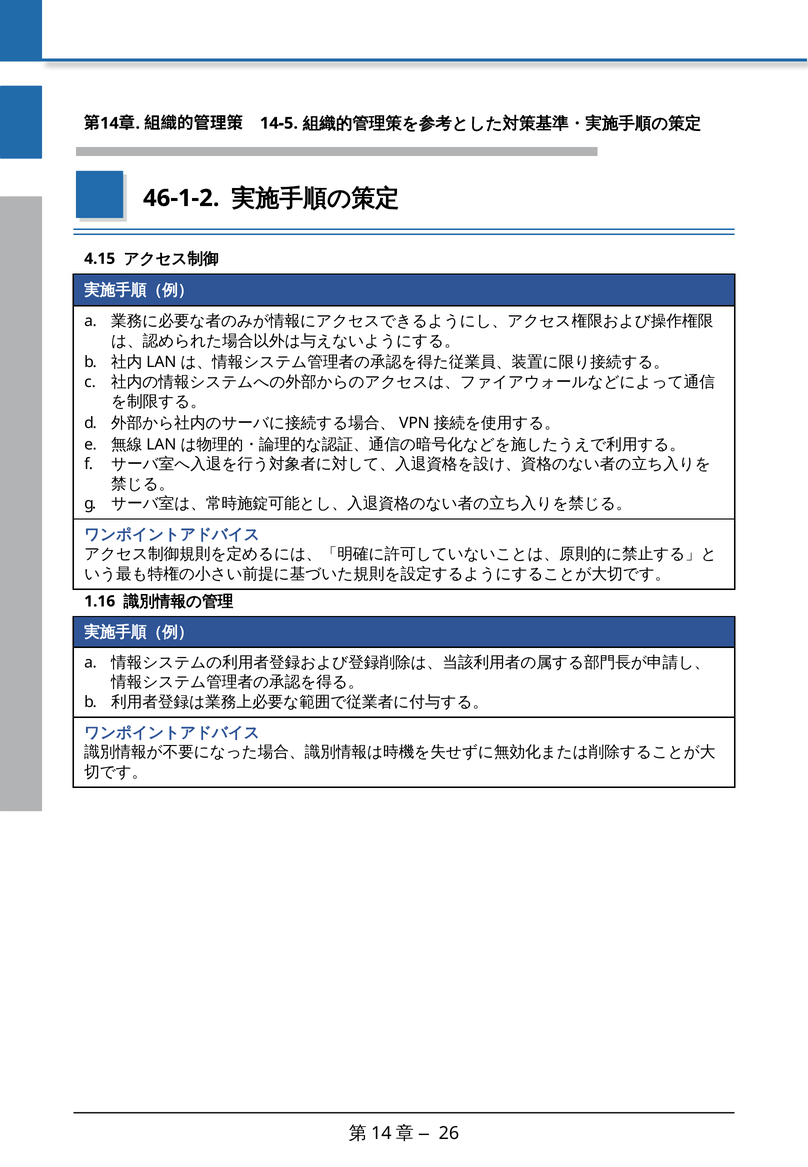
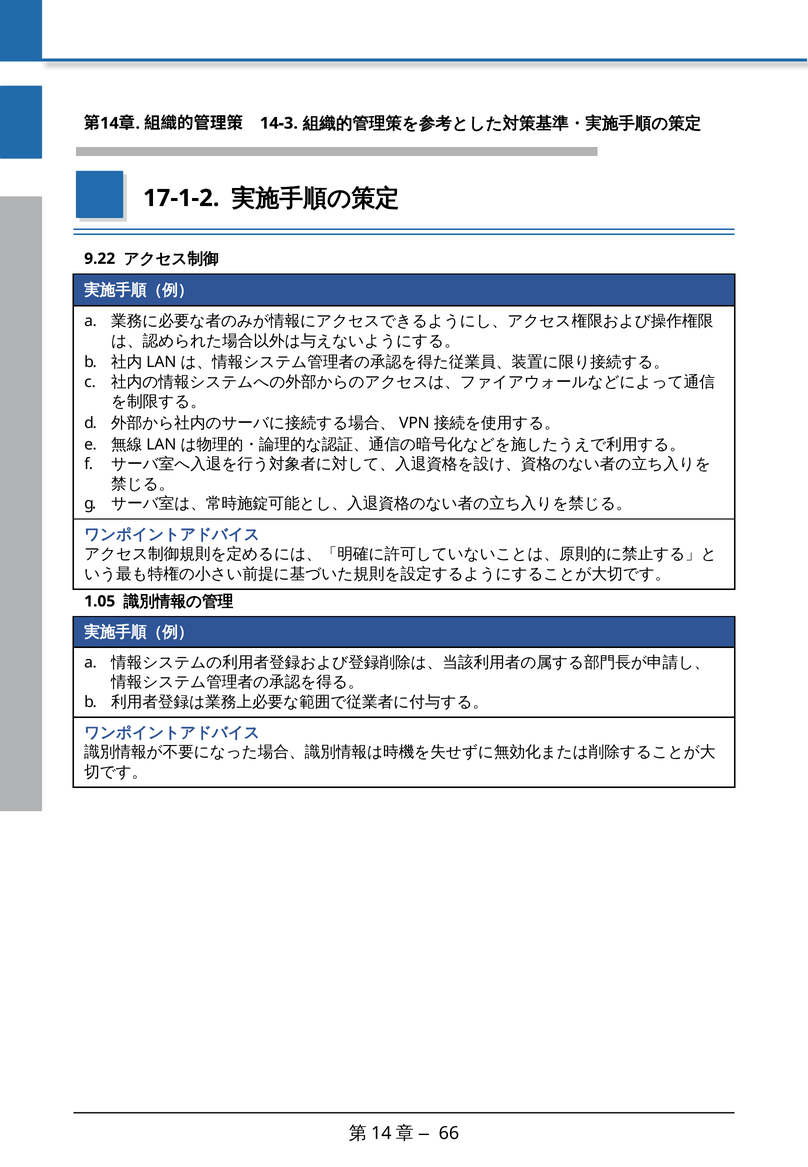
14-5: 14-5 -> 14-3 (279, 123)
46-1-2: 46-1-2 -> 17-1-2 (181, 198)
4.15: 4.15 -> 9.22 (100, 259)
1.16: 1.16 -> 1.05 (100, 601)
26: 26 -> 66 (449, 1133)
